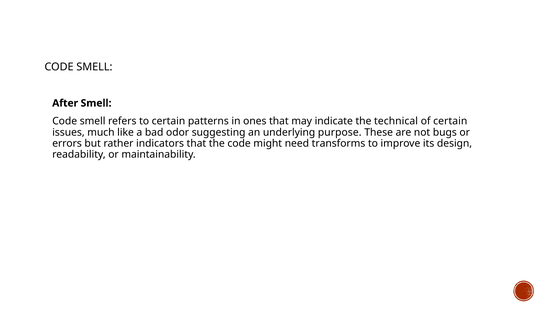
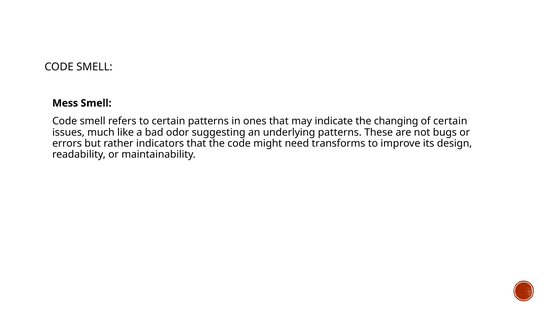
After: After -> Mess (65, 103)
technical: technical -> changing (396, 121)
underlying purpose: purpose -> patterns (340, 132)
